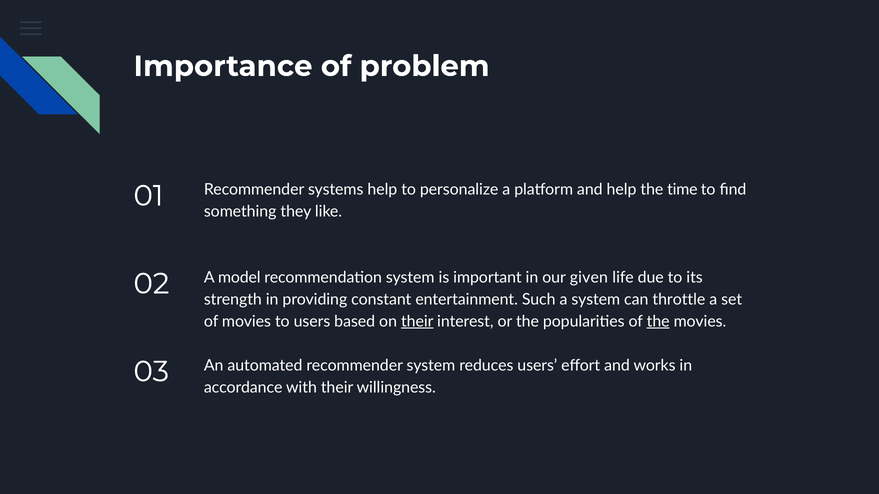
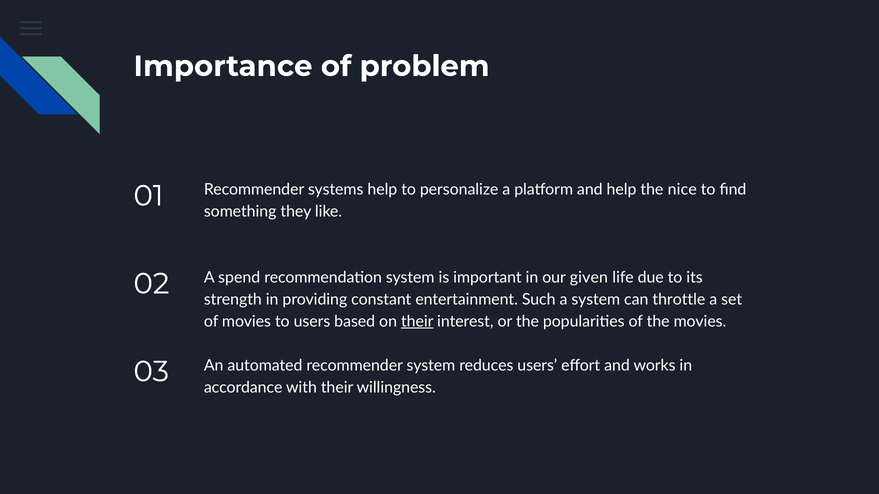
time: time -> nice (682, 190)
model: model -> spend (239, 278)
the underline: present -> none (658, 322)
